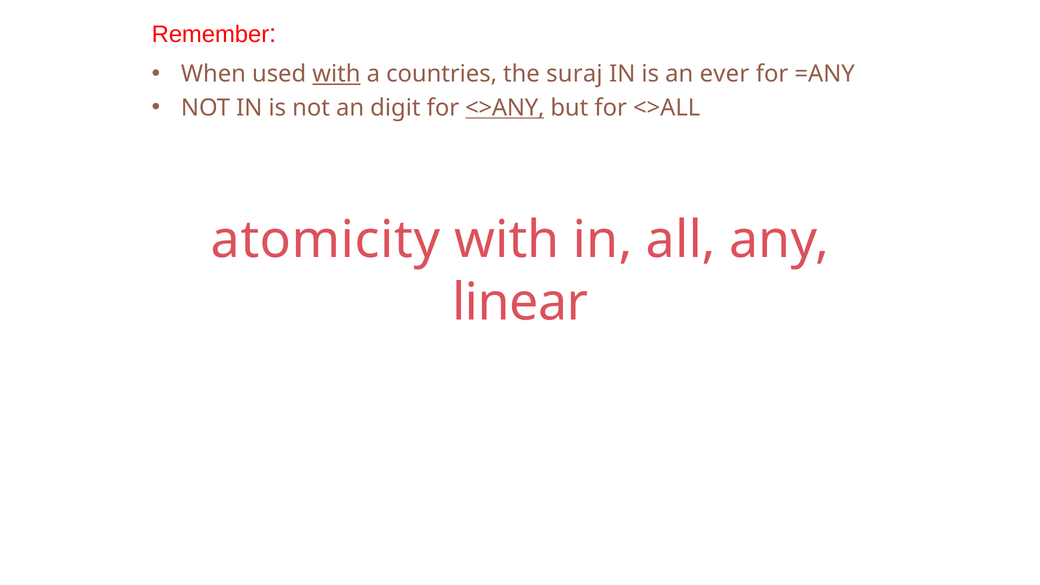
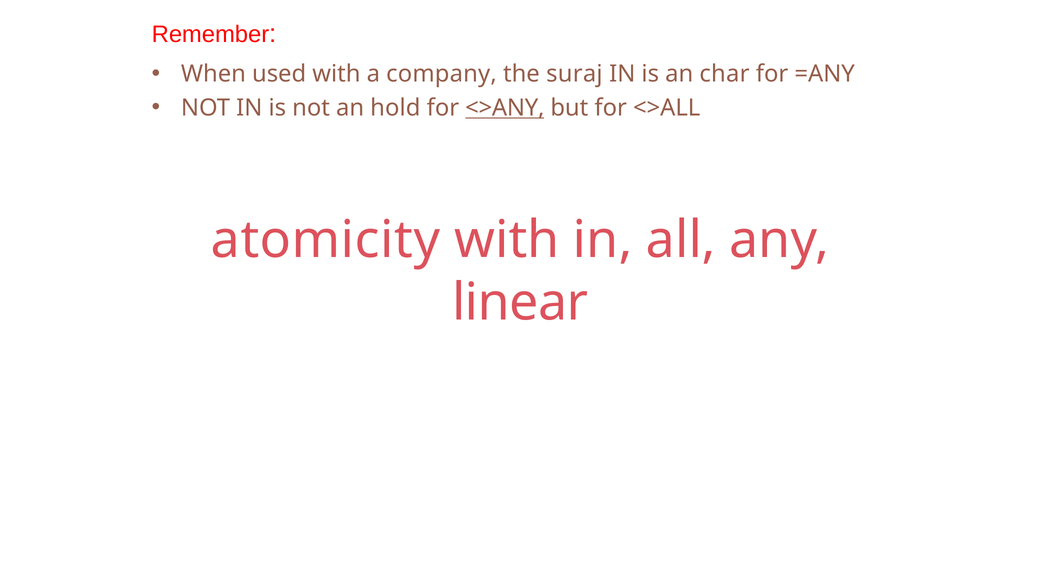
with underline: present -> none (336, 74)
countries: countries -> company (441, 74)
ever: ever -> char (724, 74)
digit: digit -> hold (395, 108)
